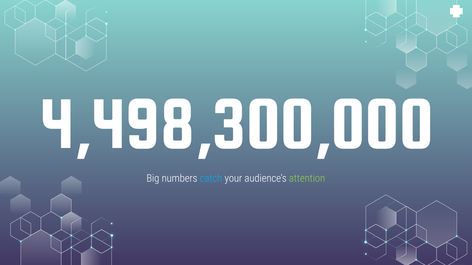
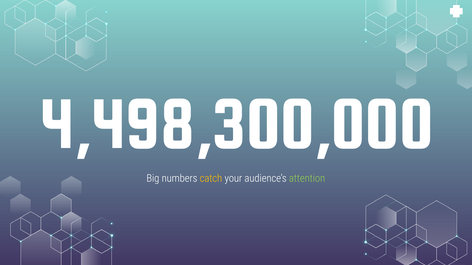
catch colour: light blue -> yellow (211, 179)
